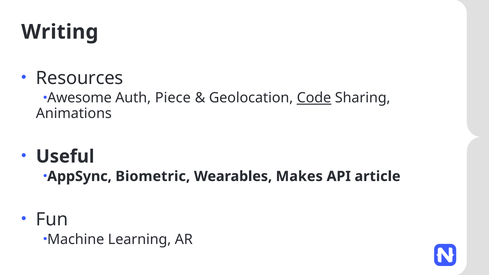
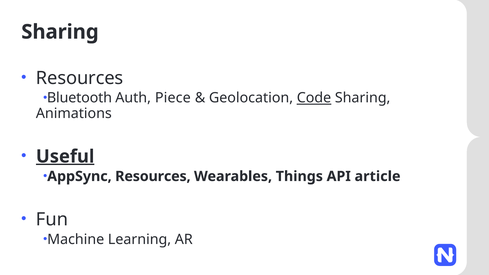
Writing: Writing -> Sharing (60, 32)
Awesome: Awesome -> Bluetooth (79, 98)
Useful underline: none -> present (65, 156)
AppSync Biometric: Biometric -> Resources (153, 176)
Makes: Makes -> Things (299, 176)
